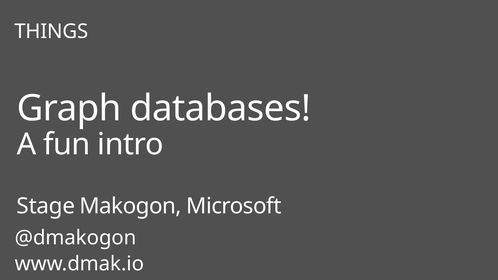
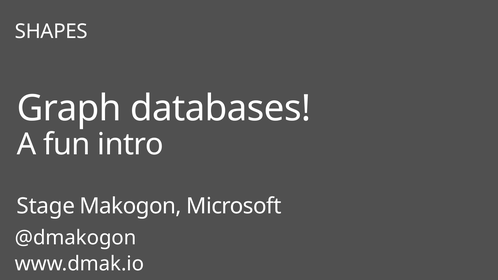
THINGS: THINGS -> SHAPES (51, 31)
